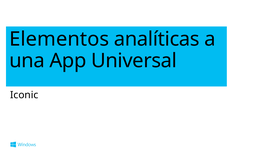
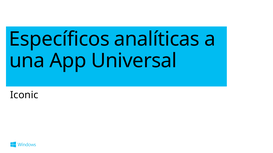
Elementos: Elementos -> Específicos (59, 39)
